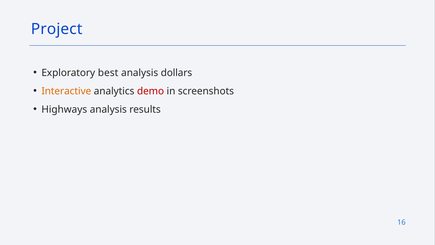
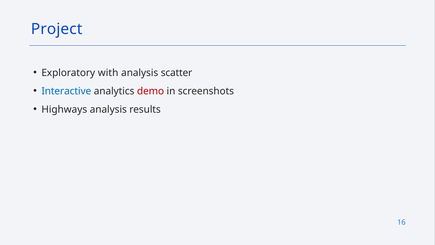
best: best -> with (108, 73)
dollars: dollars -> scatter (176, 73)
Interactive colour: orange -> blue (66, 91)
